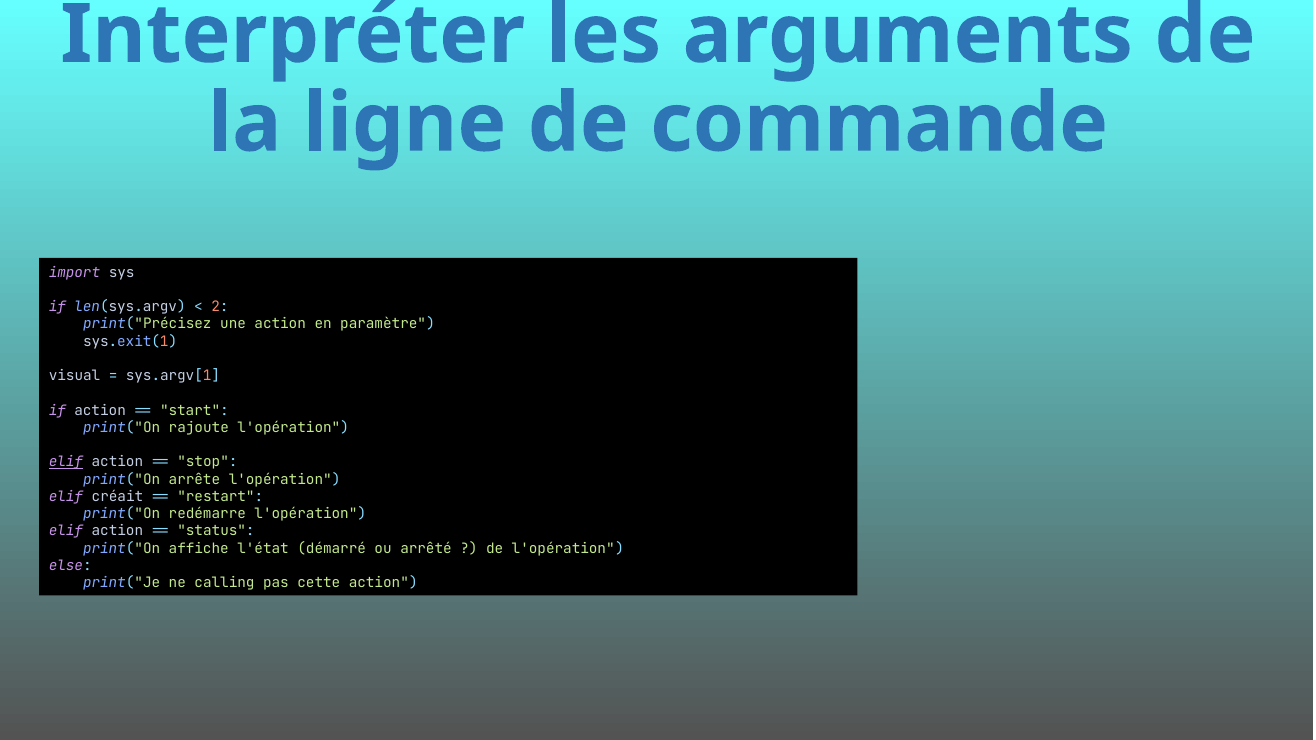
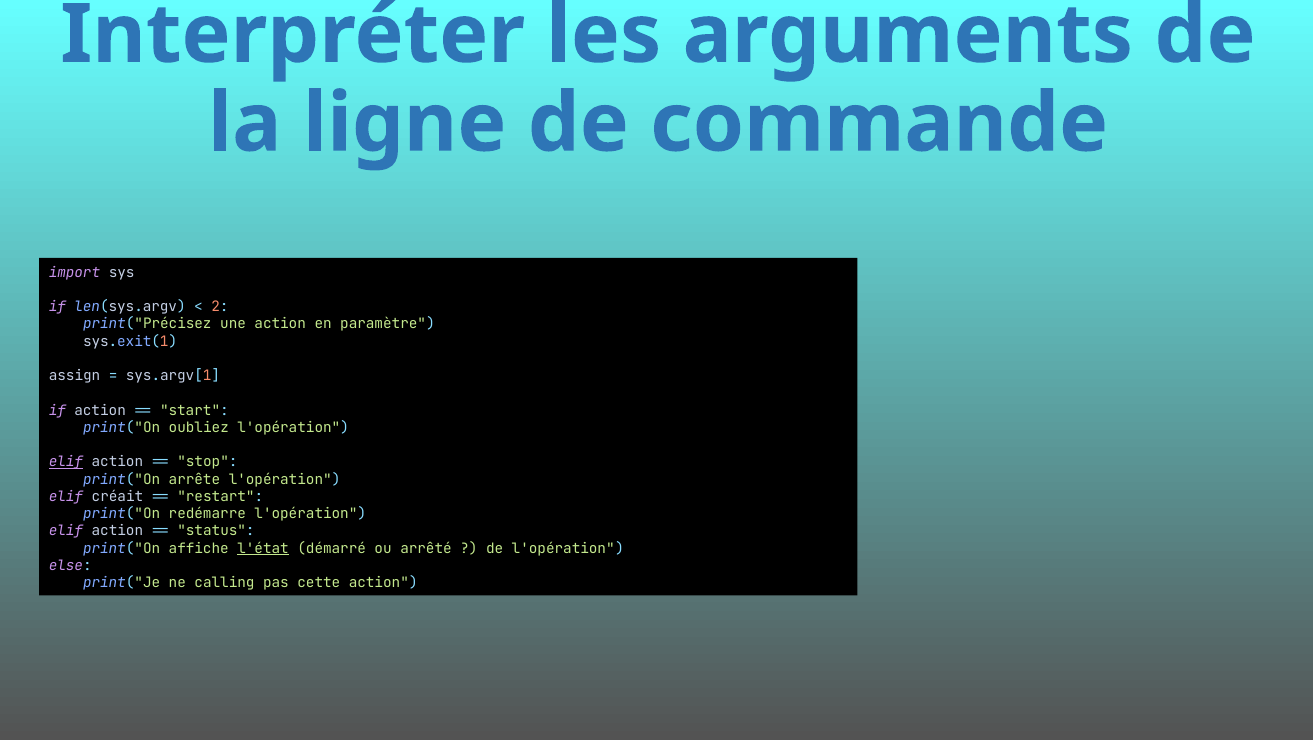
visual: visual -> assign (75, 376)
rajoute: rajoute -> oubliez (199, 428)
l'état underline: none -> present (263, 549)
